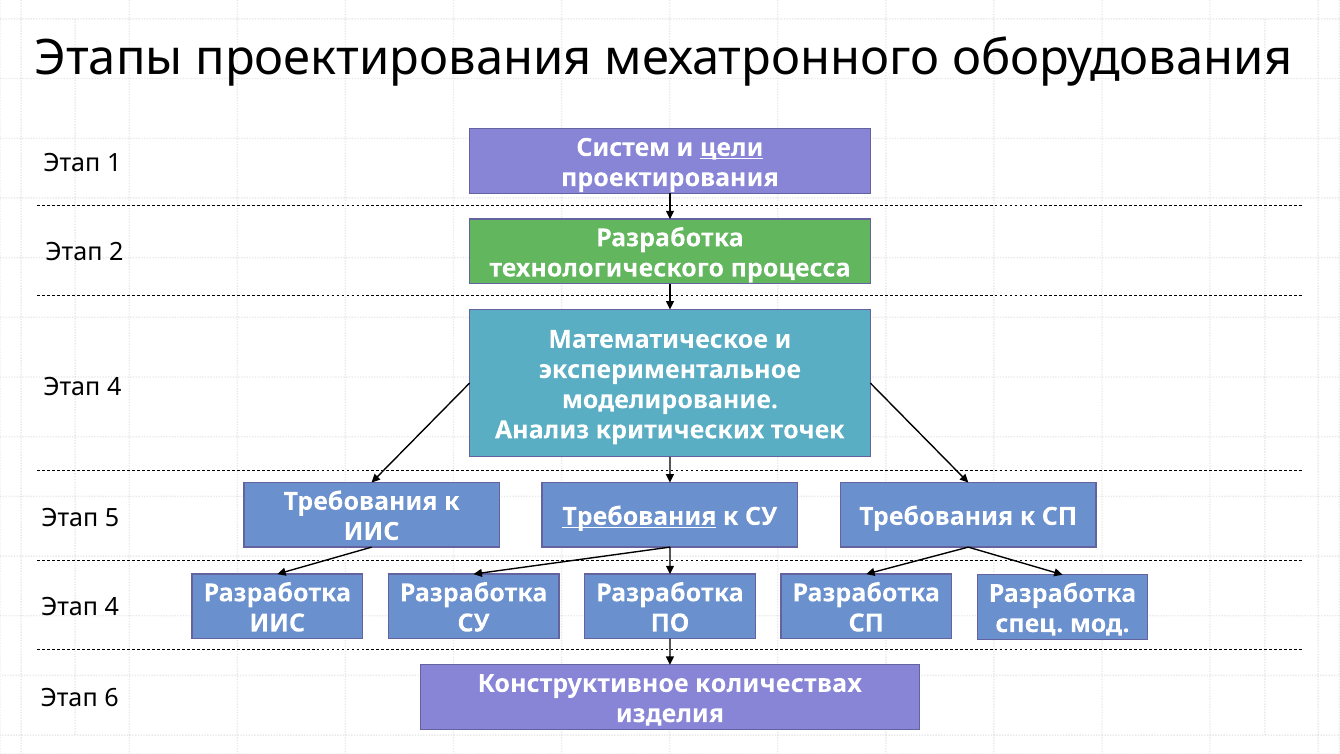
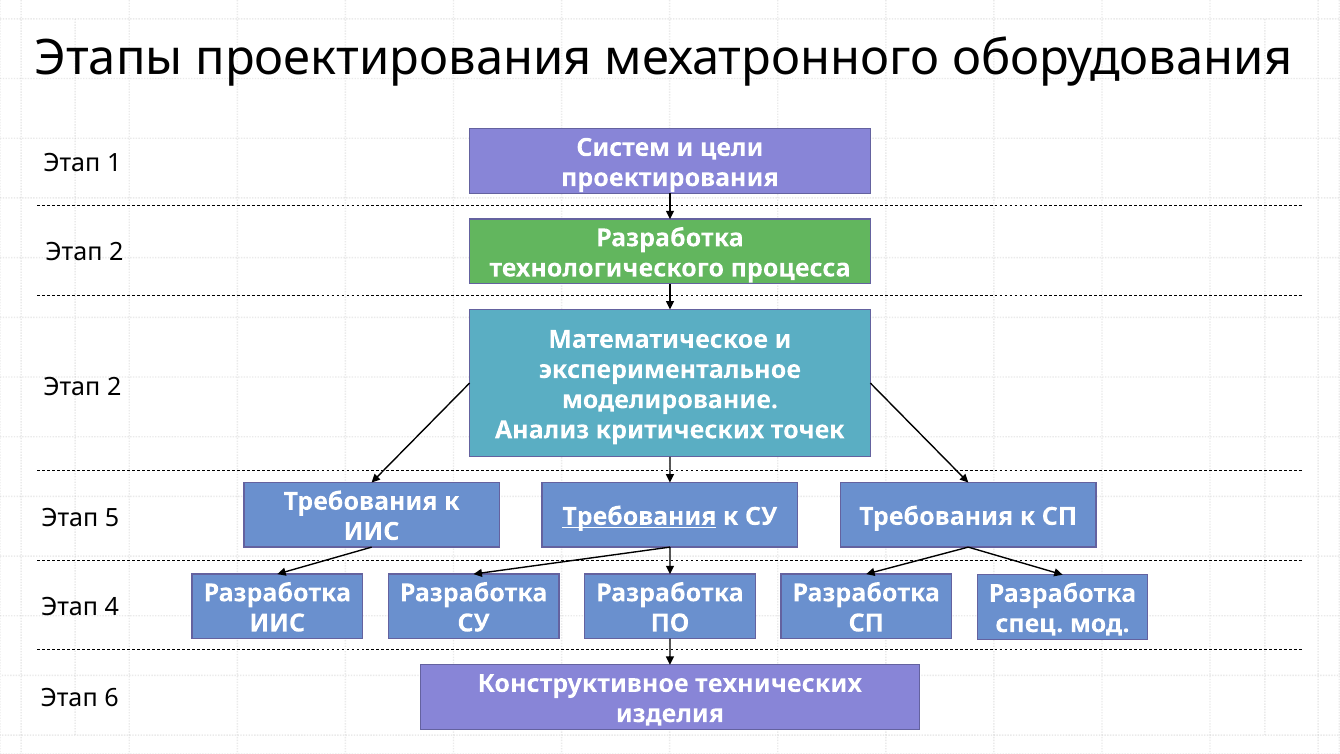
цели underline: present -> none (732, 148)
4: 4 -> 2 (114, 387)
количествах: количествах -> технических (779, 683)
